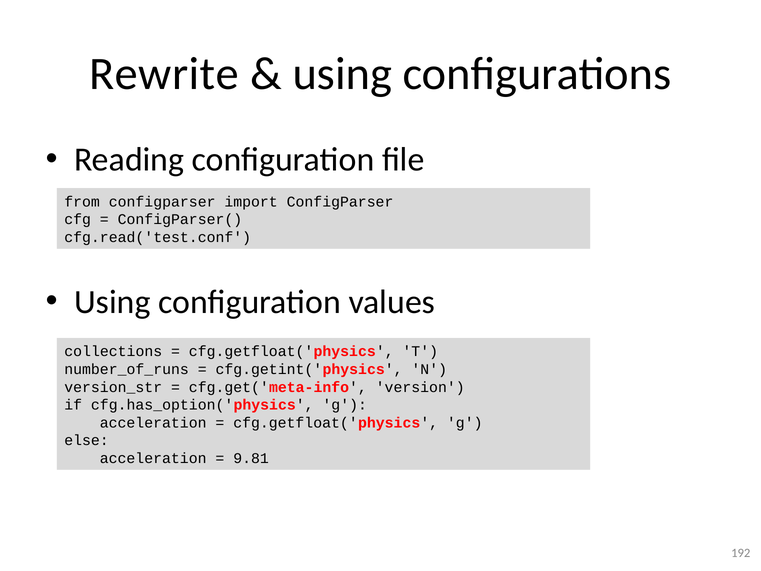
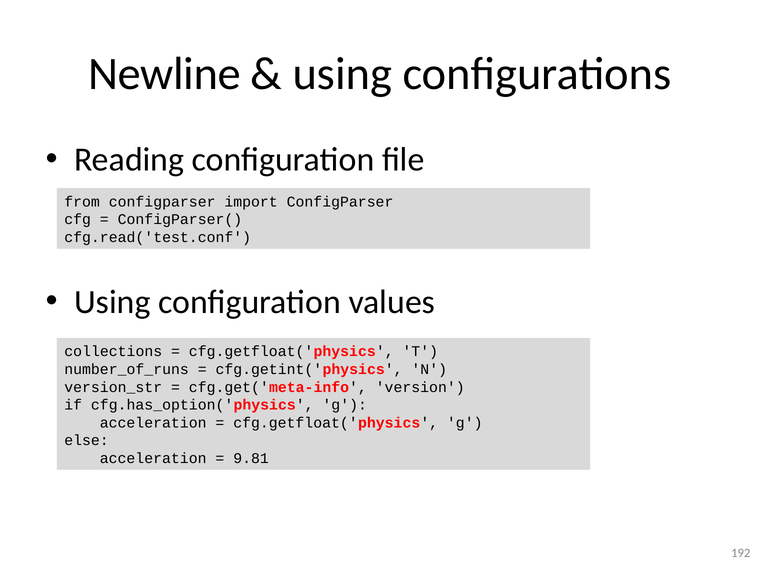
Rewrite: Rewrite -> Newline (164, 74)
